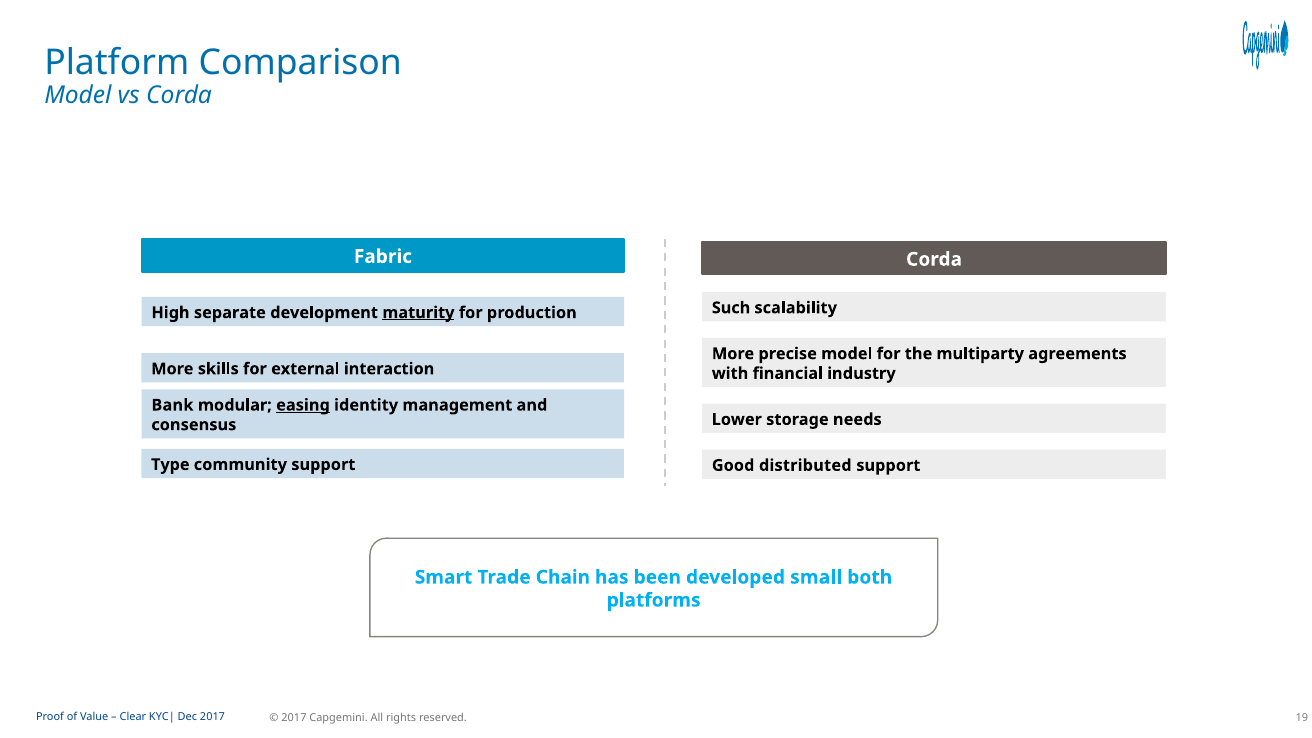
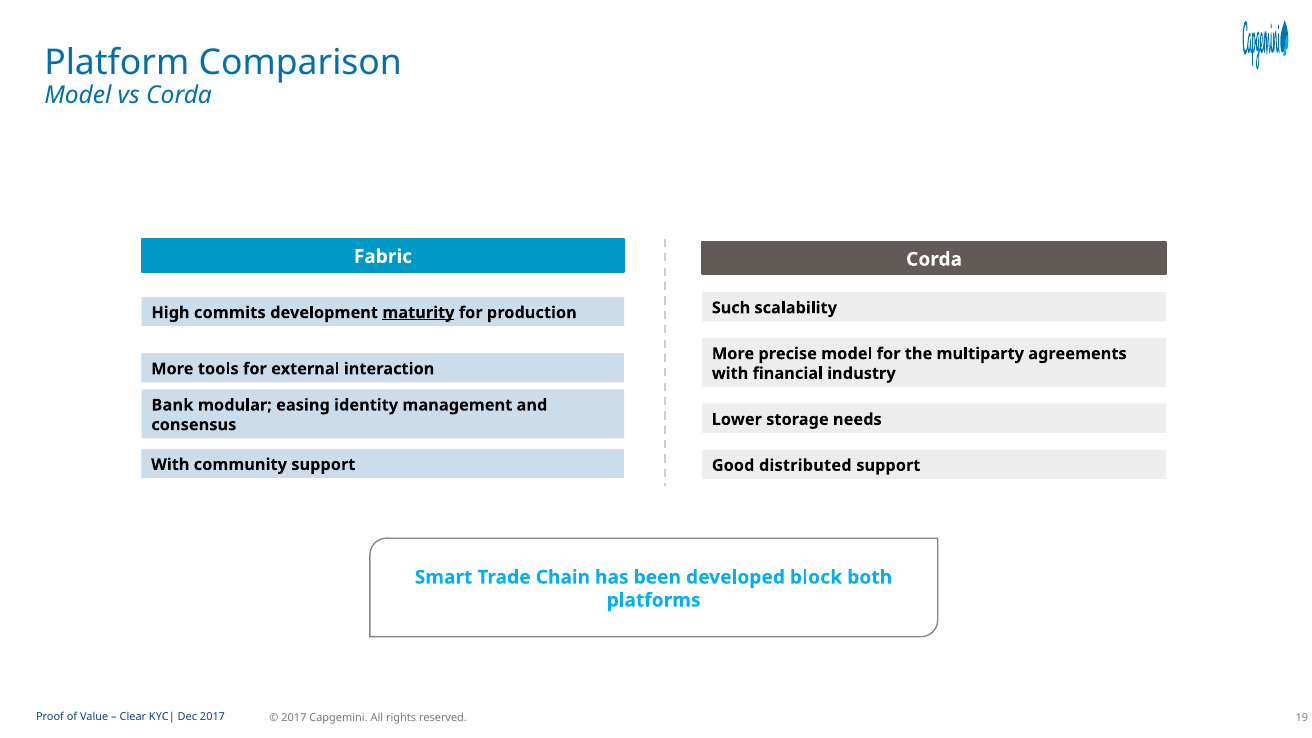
separate: separate -> commits (230, 313)
skills: skills -> tools (218, 369)
easing underline: present -> none (303, 405)
Type: Type -> With (170, 465)
small: small -> block (816, 577)
